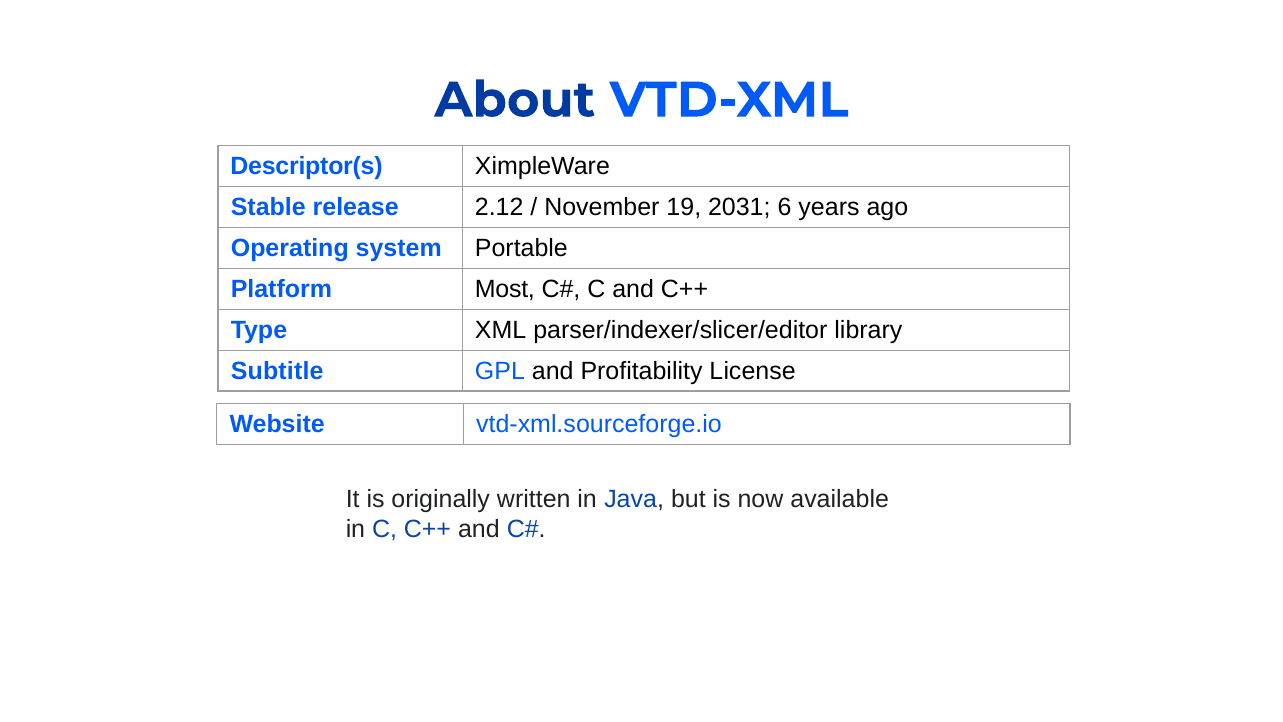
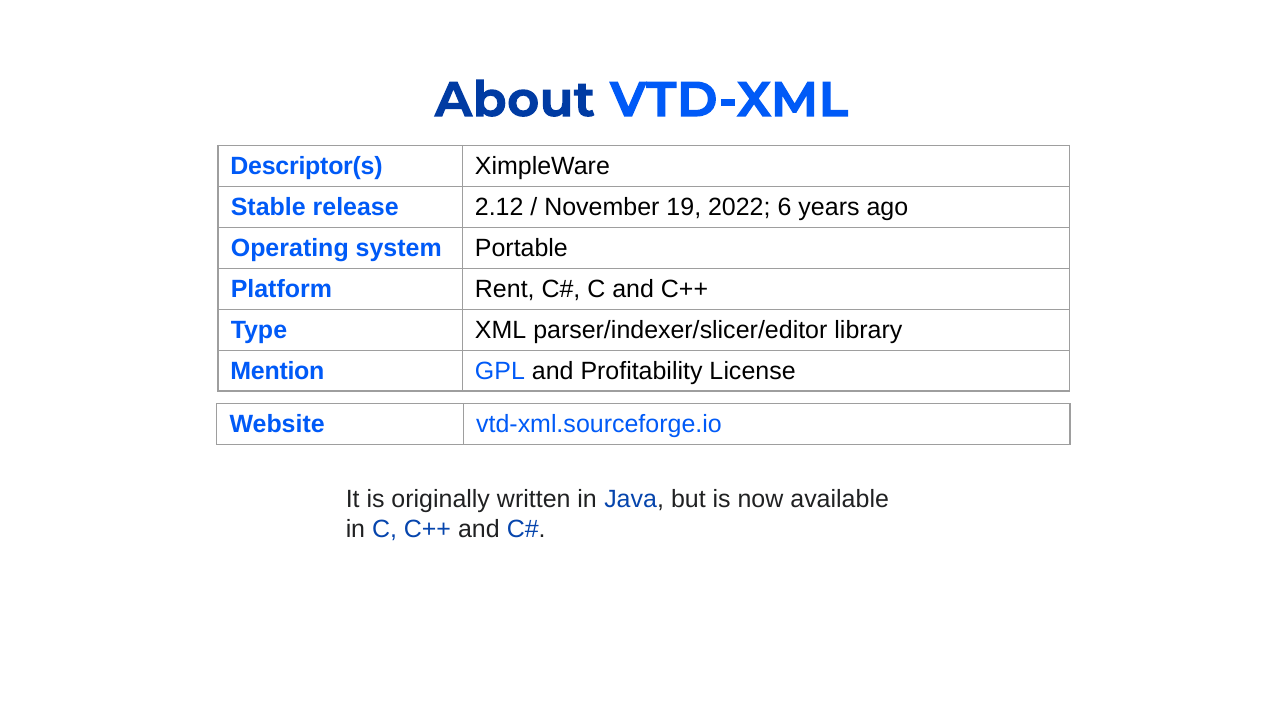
2031: 2031 -> 2022 (739, 207)
Most: Most -> Rent (505, 289)
Subtitle: Subtitle -> Mention (277, 371)
